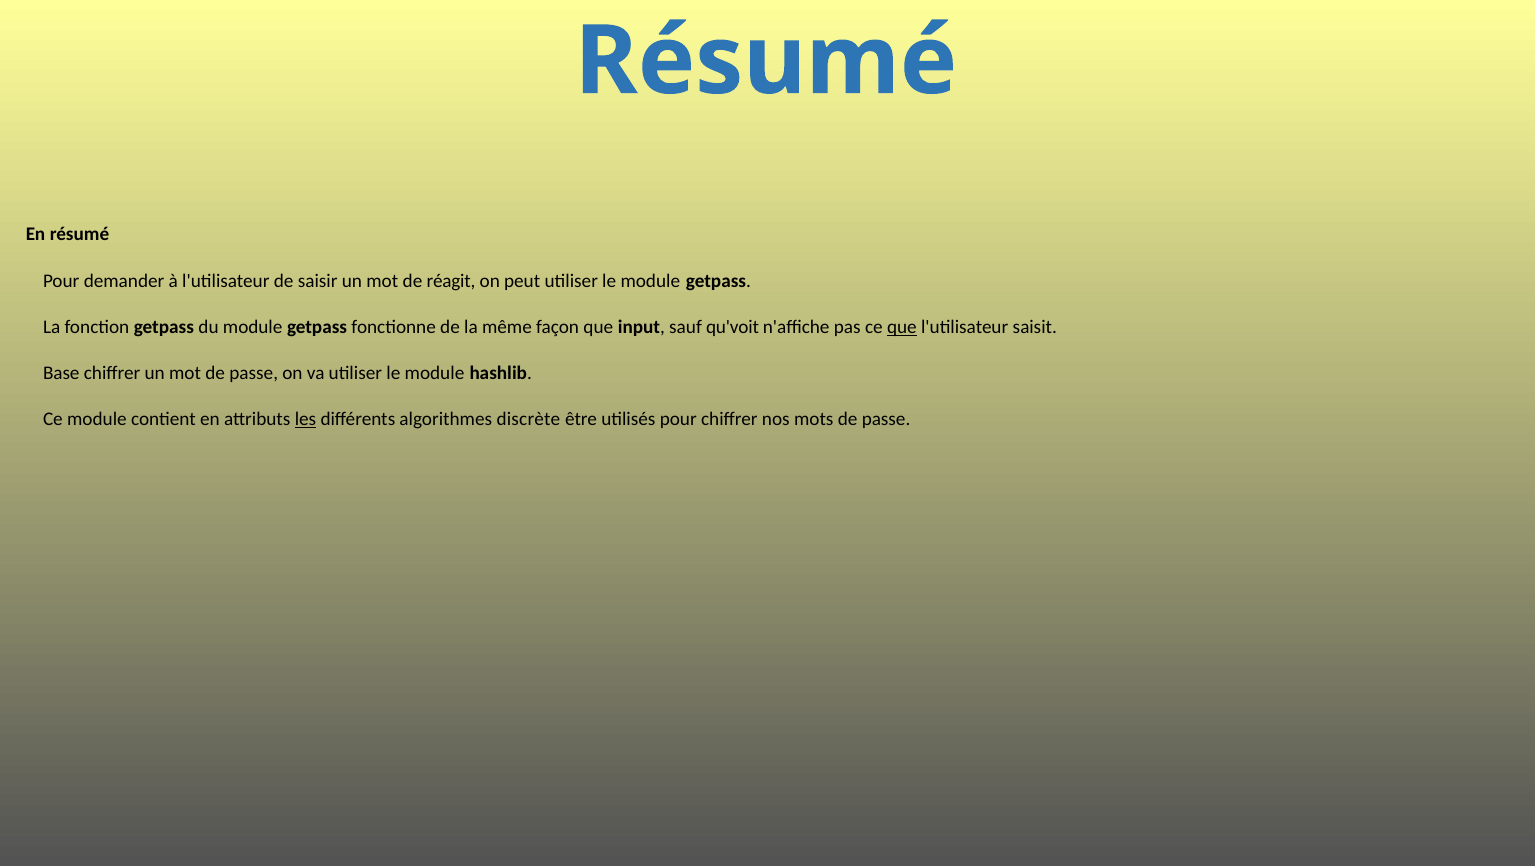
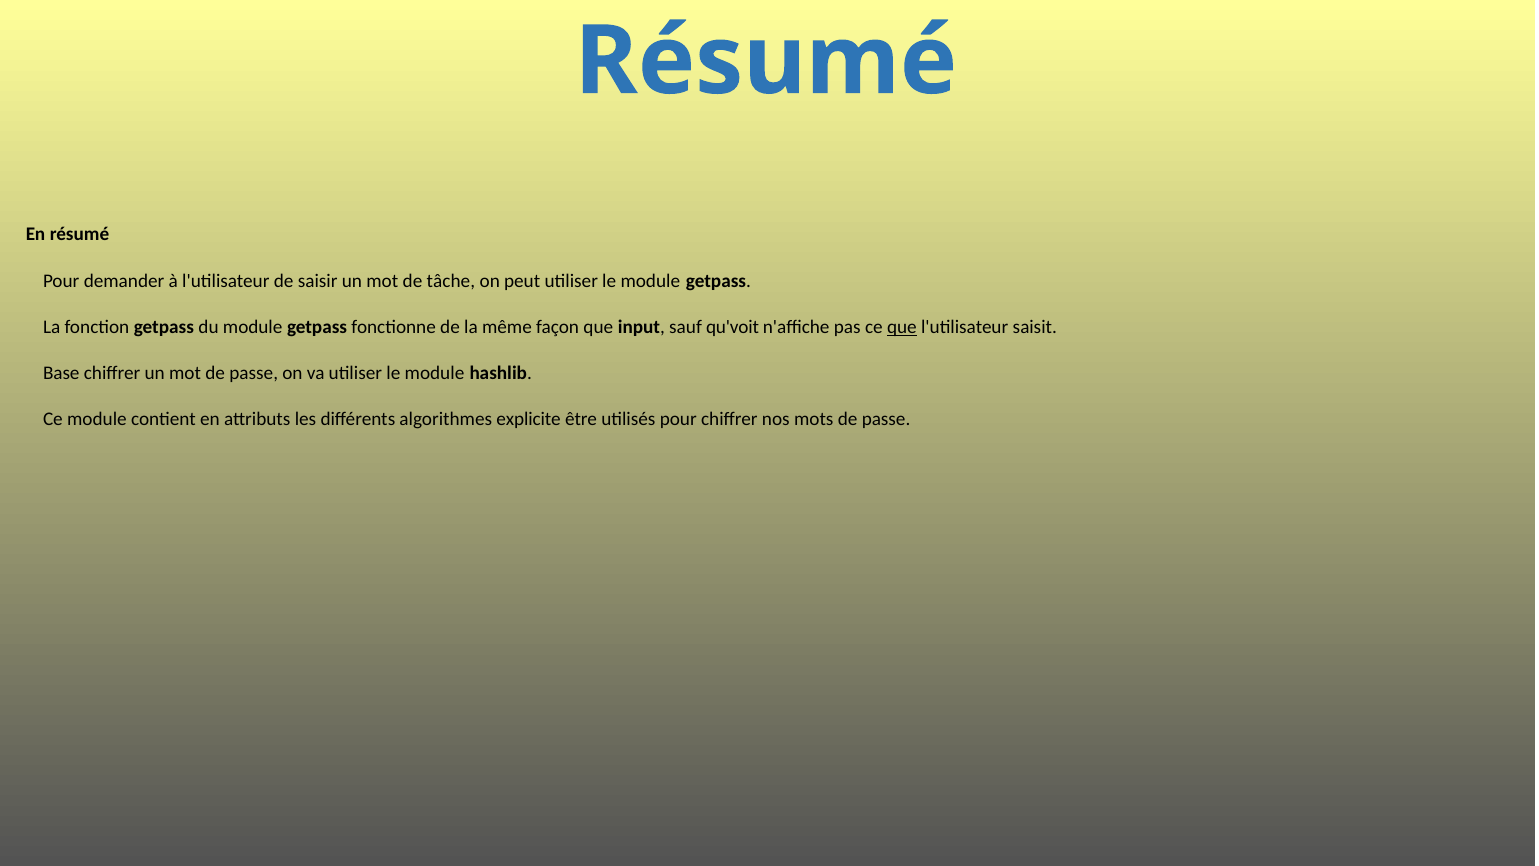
réagit: réagit -> tâche (451, 281)
les underline: present -> none (306, 419)
discrète: discrète -> explicite (529, 419)
